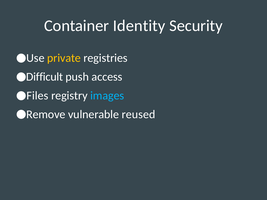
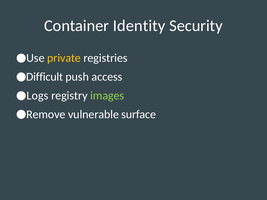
Files: Files -> Logs (37, 96)
images colour: light blue -> light green (107, 96)
reused: reused -> surface (139, 114)
